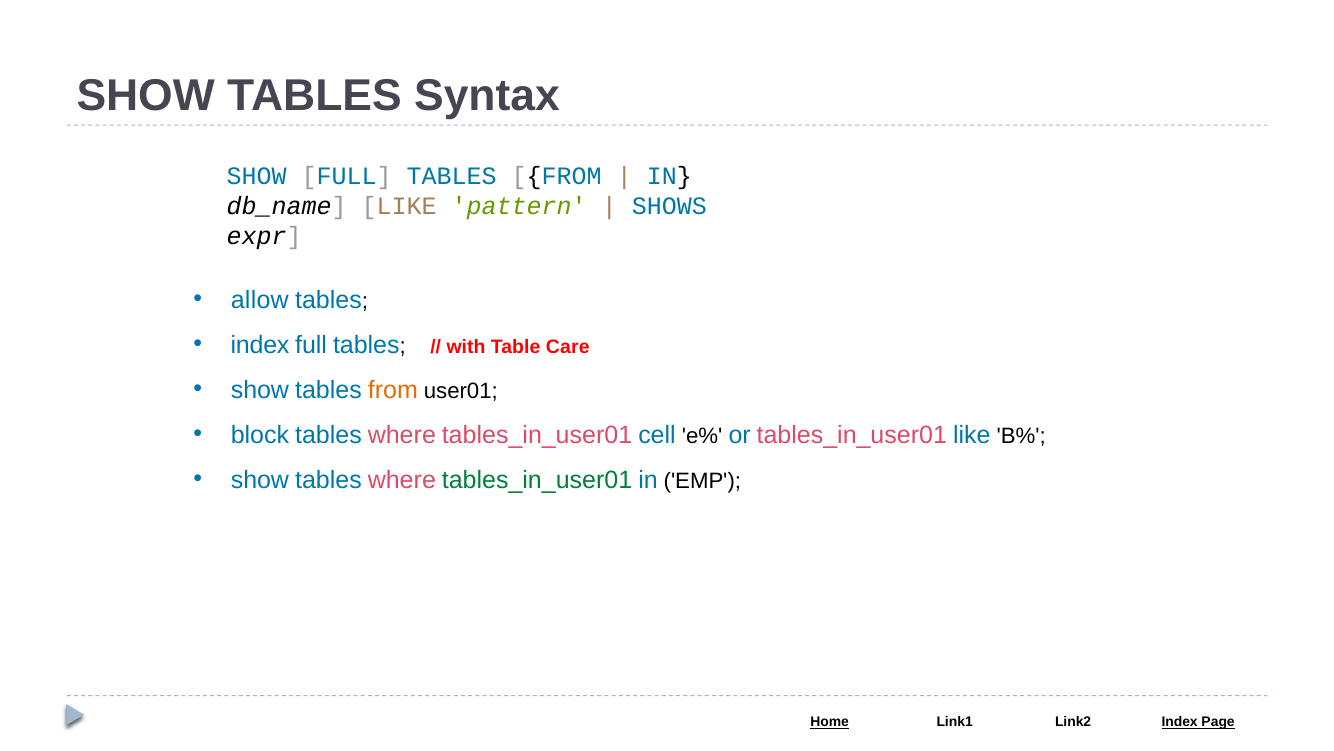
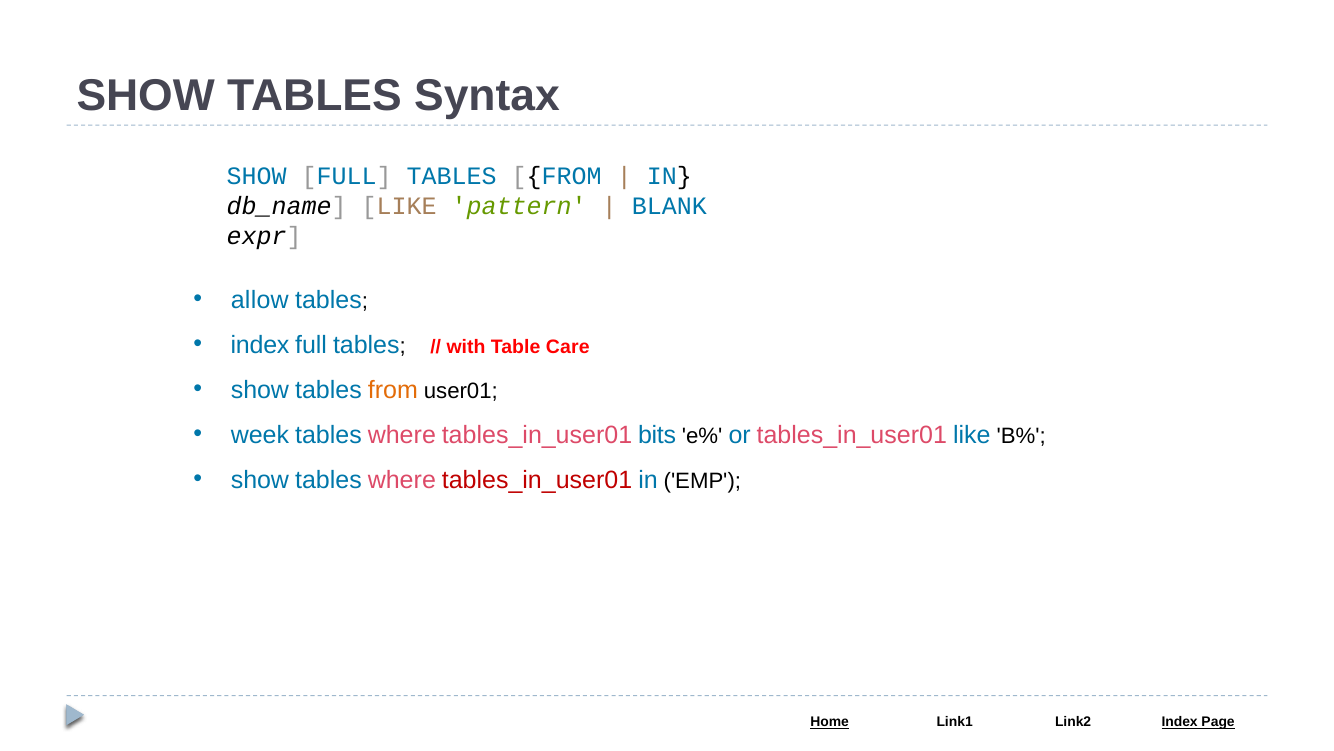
SHOWS: SHOWS -> BLANK (669, 206)
block: block -> week (260, 435)
cell: cell -> bits (657, 435)
tables_in_user01 colour: green -> red (537, 480)
